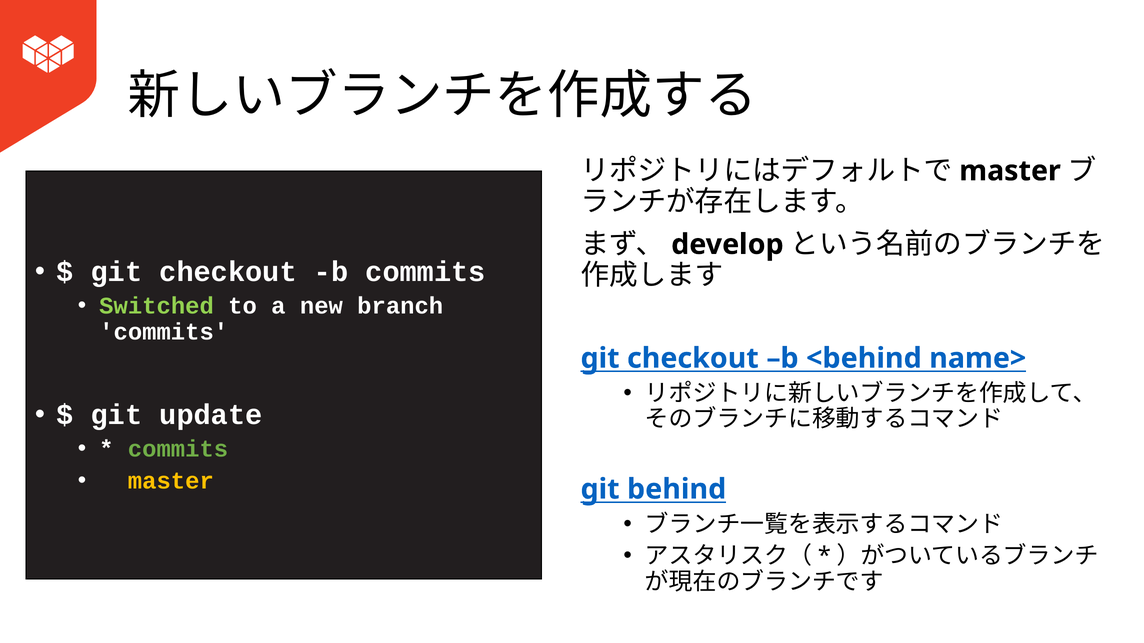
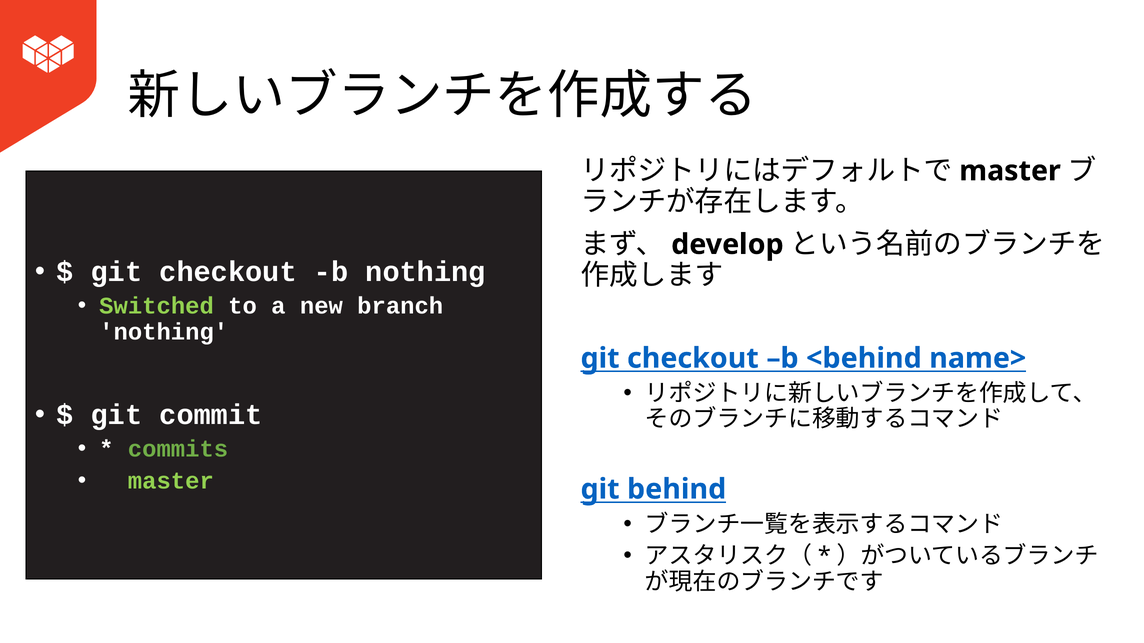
b commits: commits -> nothing (425, 272)
commits: commits -> nothing (164, 332)
update: update -> commit (211, 415)
master colour: yellow -> light green (171, 481)
